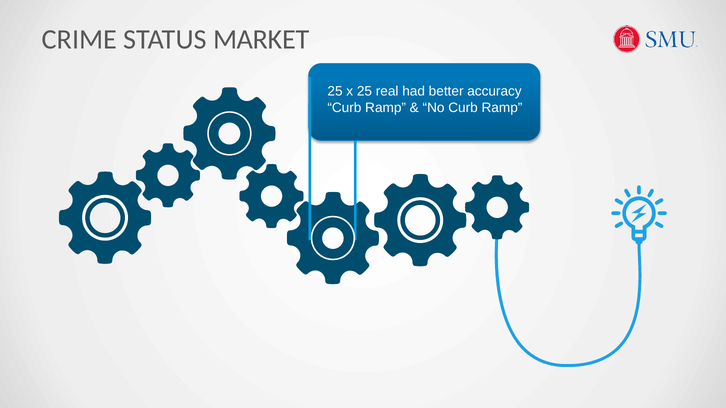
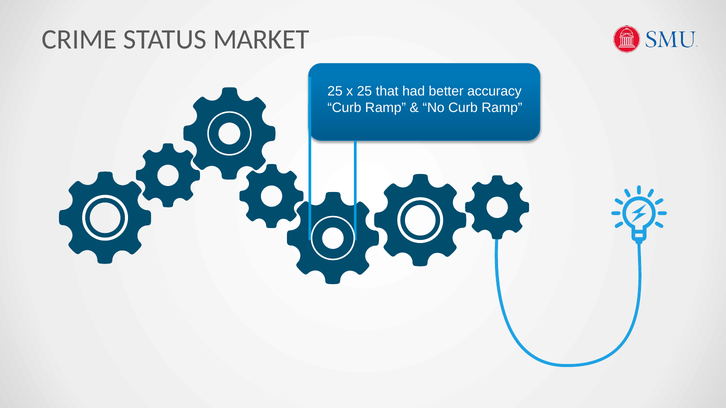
real: real -> that (387, 91)
